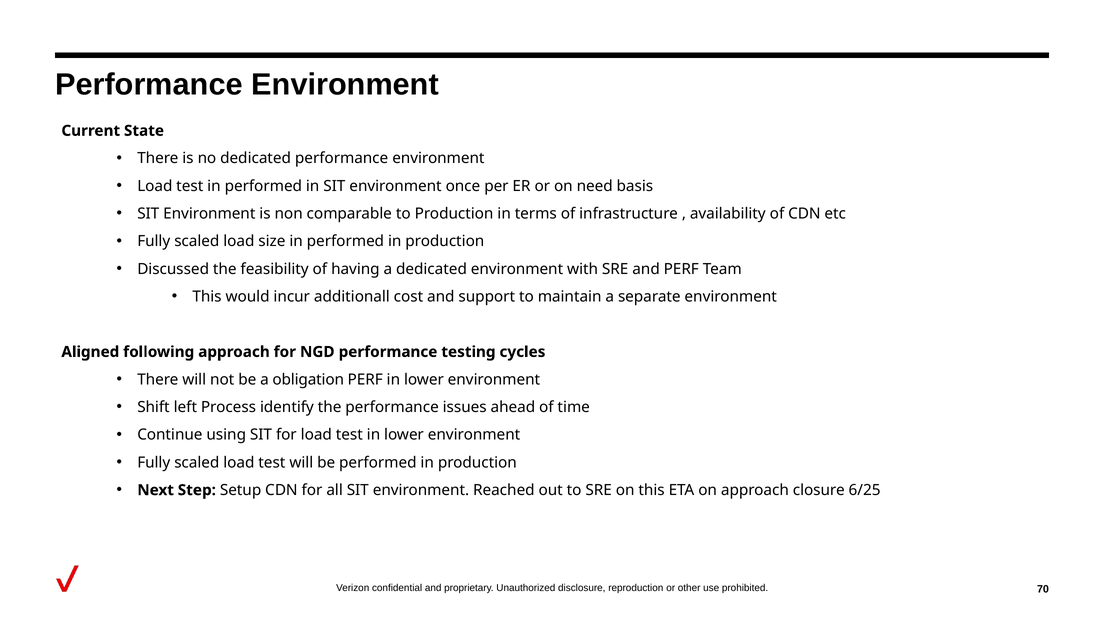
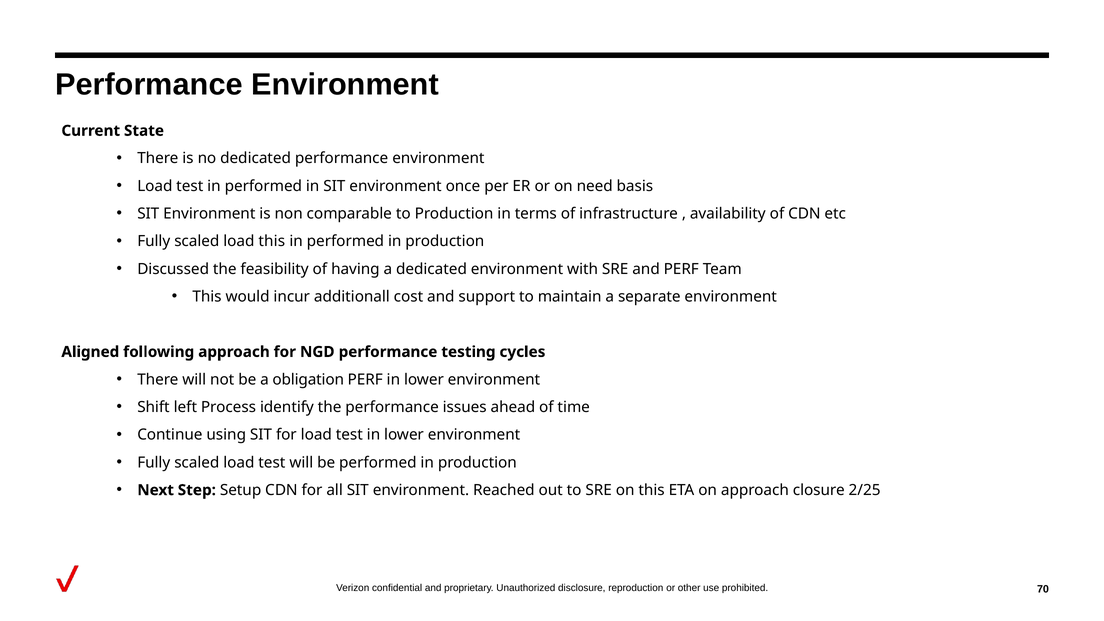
load size: size -> this (272, 241)
6/25: 6/25 -> 2/25 (865, 490)
